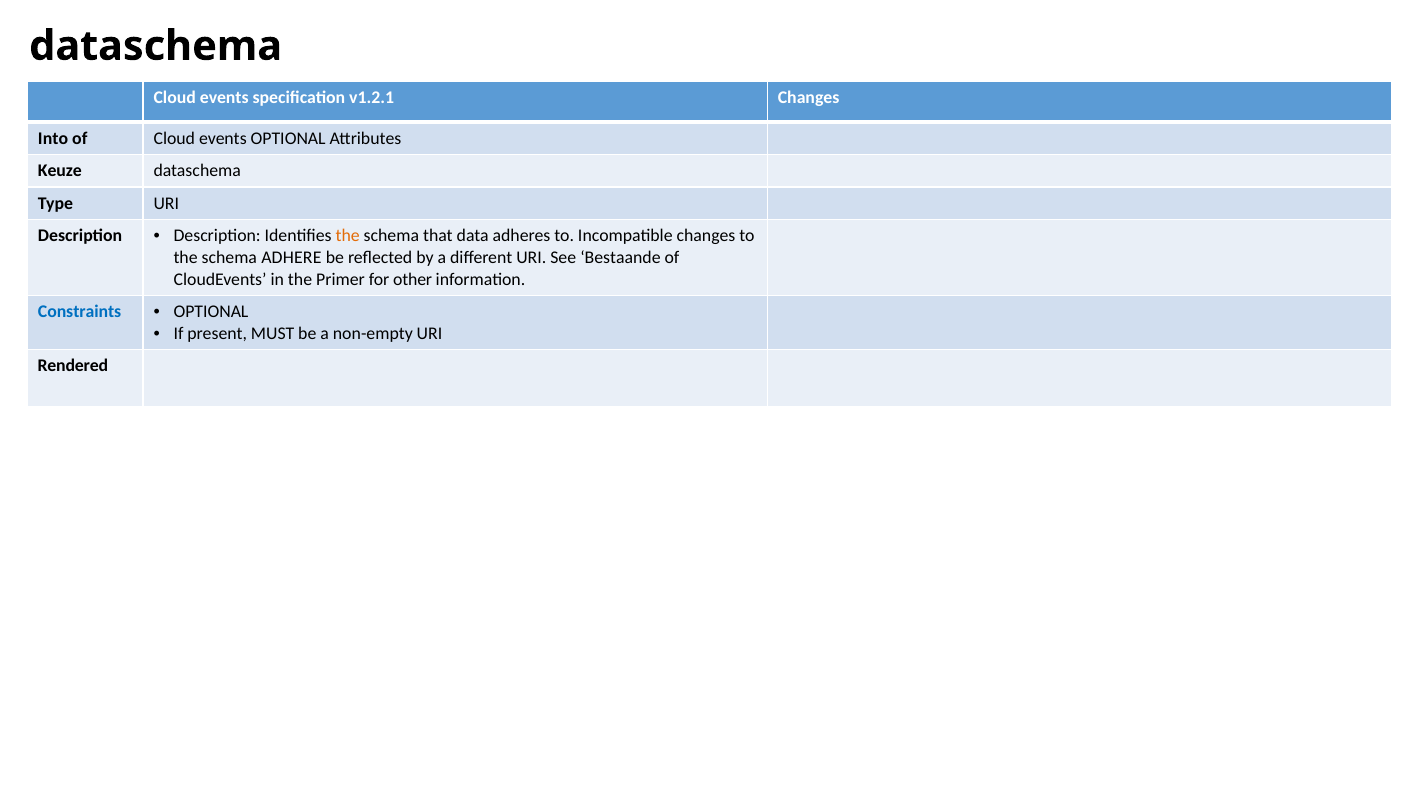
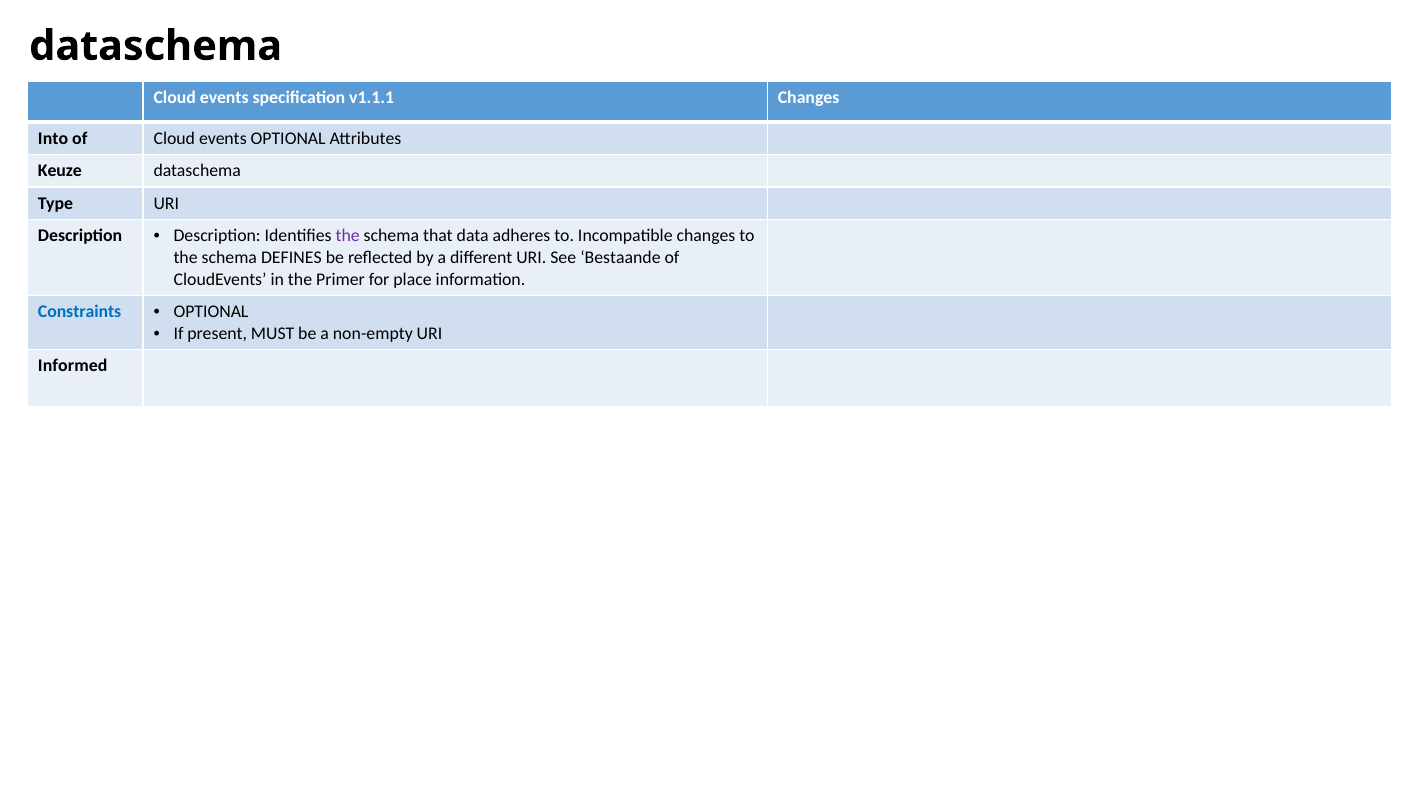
v1.2.1: v1.2.1 -> v1.1.1 (372, 98)
the colour: orange -> purple (348, 236)
ADHERE: ADHERE -> DEFINES (291, 258)
other: other -> place (413, 279)
Rendered: Rendered -> Informed (73, 366)
